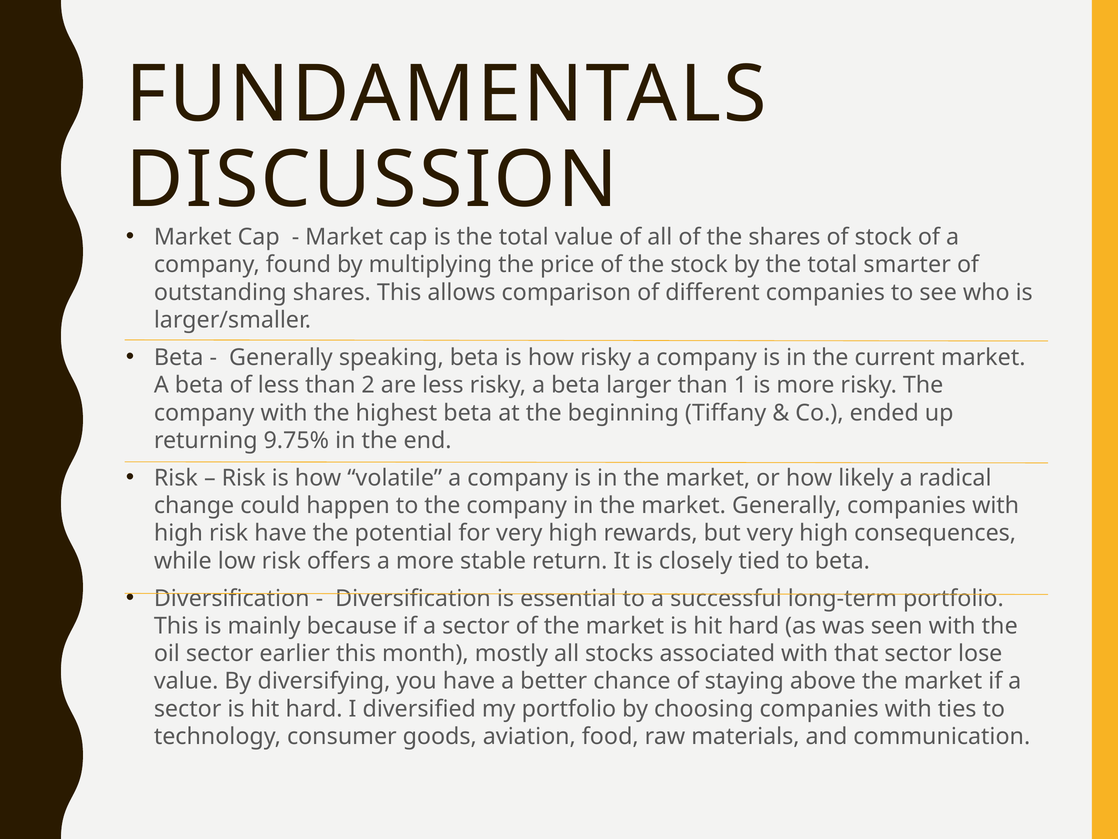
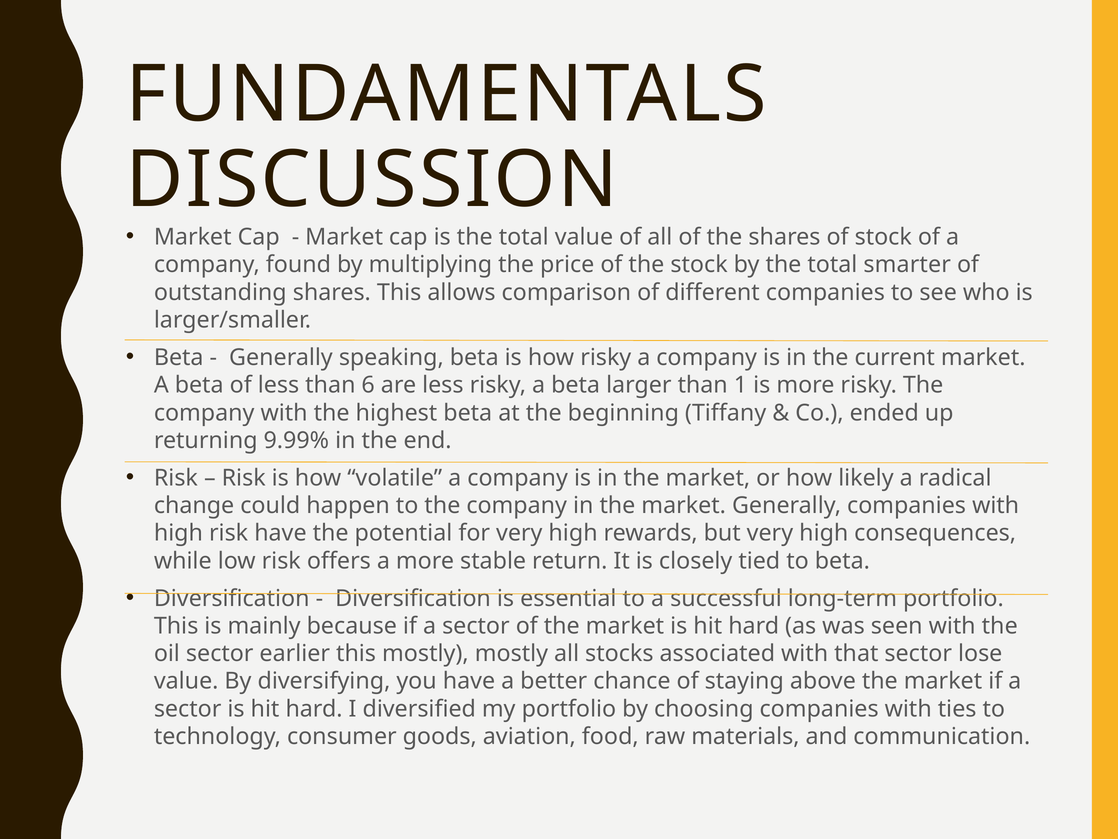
2: 2 -> 6 (368, 385)
9.75%: 9.75% -> 9.99% (296, 440)
this month: month -> mostly (425, 653)
